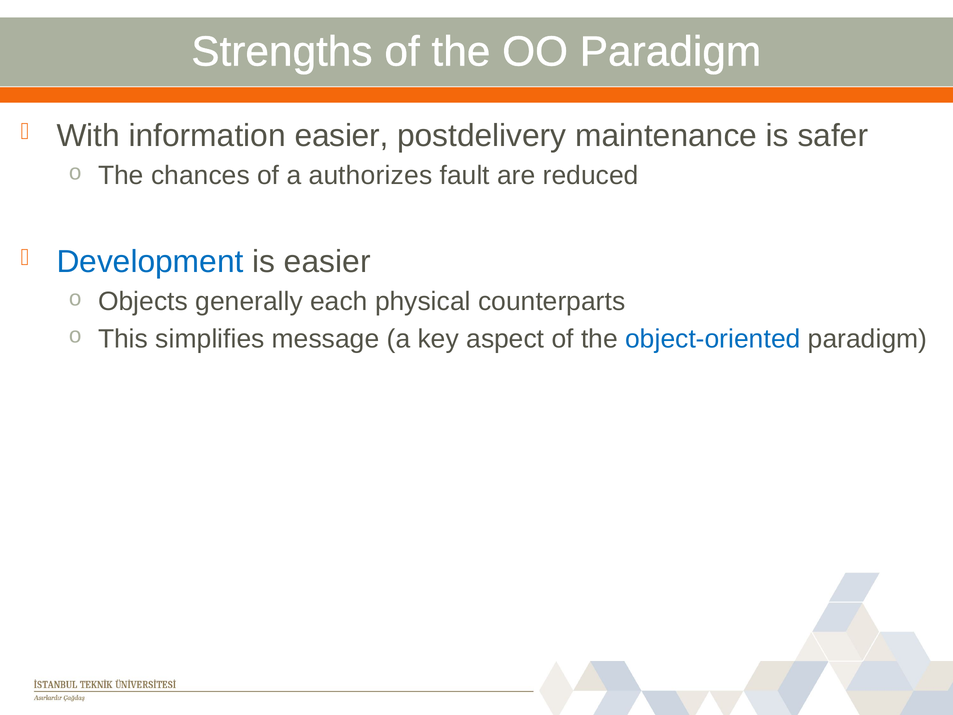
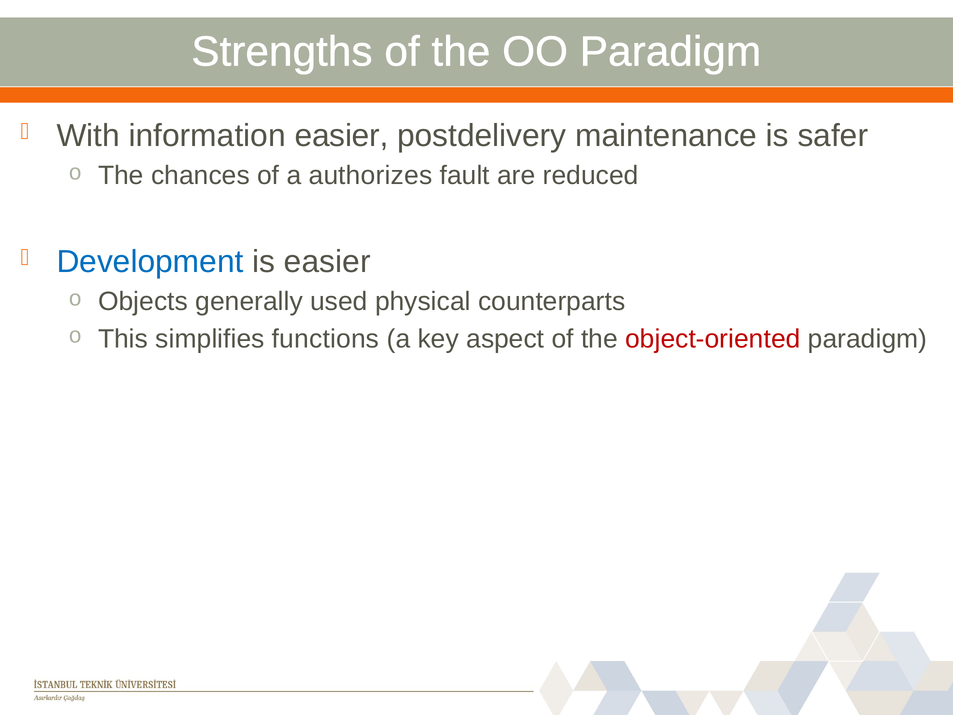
each: each -> used (339, 302)
message: message -> functions (326, 339)
object-oriented colour: blue -> red (713, 339)
